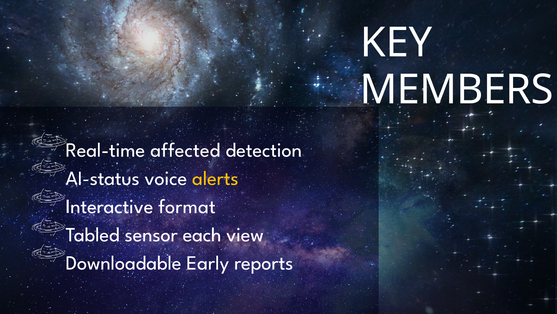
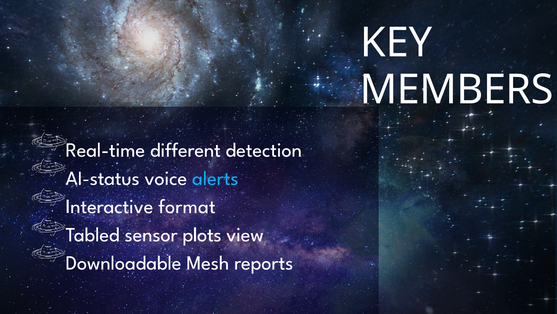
affected: affected -> different (185, 150)
alerts colour: yellow -> light blue (215, 178)
each: each -> plots (202, 234)
Early: Early -> Mesh (208, 262)
